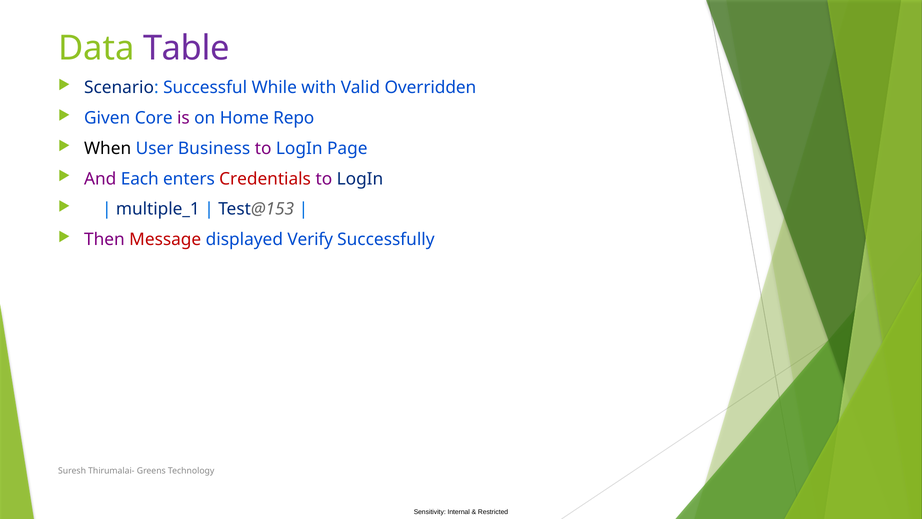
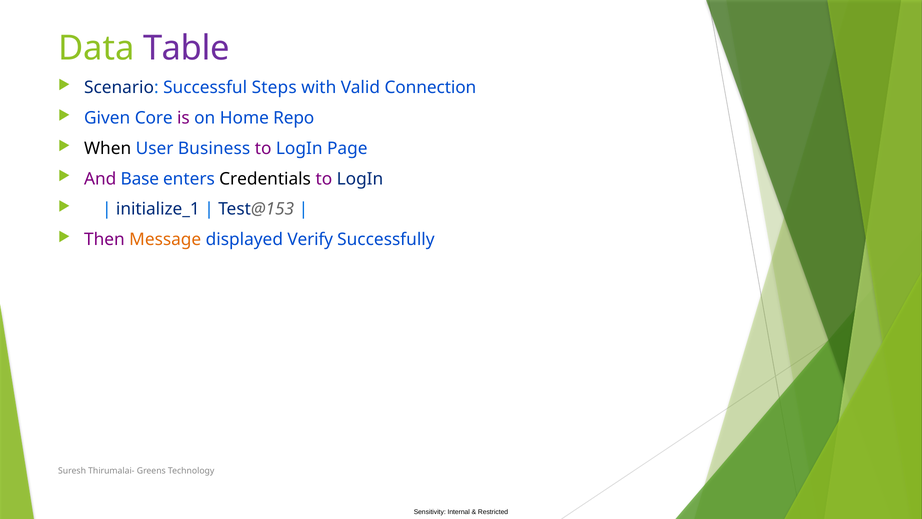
While: While -> Steps (274, 88)
Overridden: Overridden -> Connection (430, 88)
Each: Each -> Base (140, 179)
Credentials colour: red -> black (265, 179)
multiple_1: multiple_1 -> initialize_1 (158, 209)
Message colour: red -> orange (165, 239)
